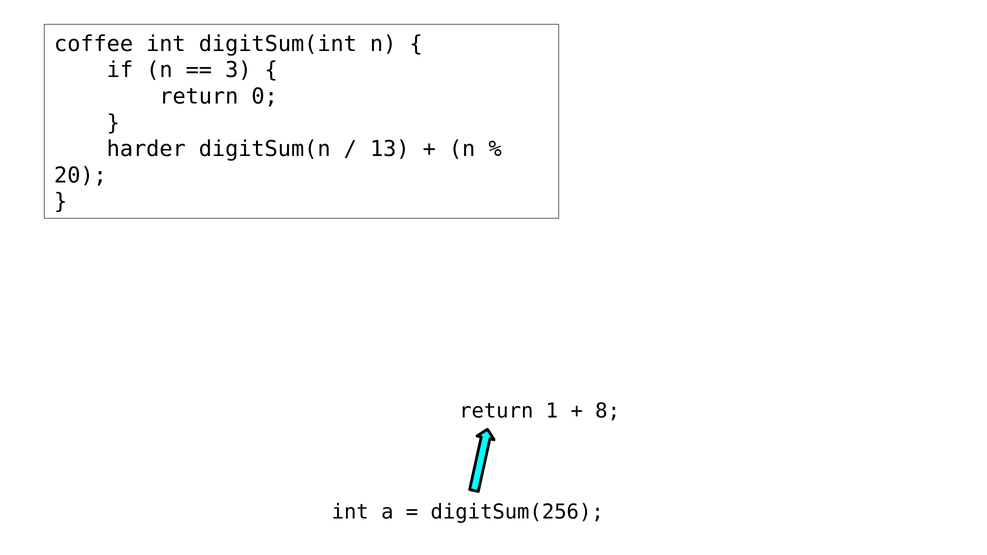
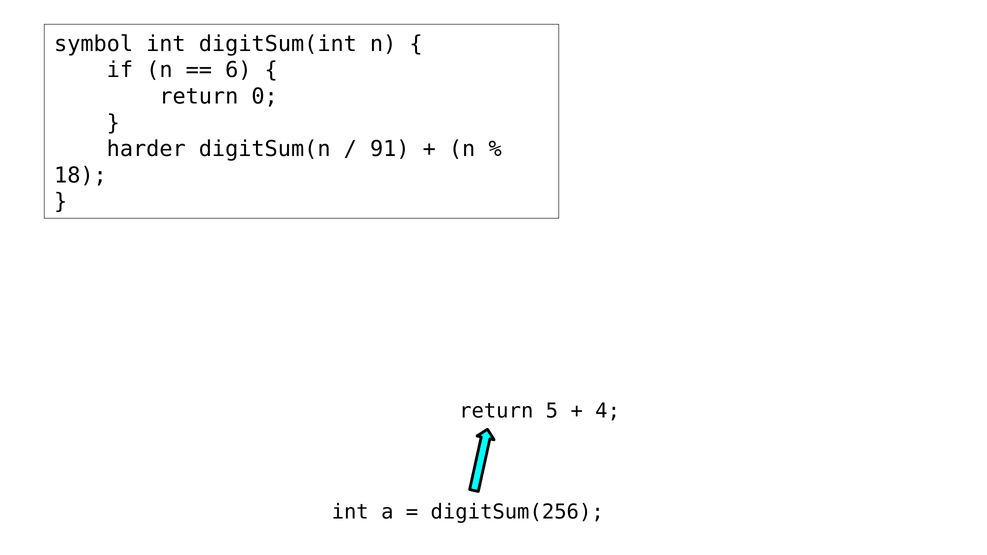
coffee: coffee -> symbol (94, 44)
3: 3 -> 6 (238, 70)
13: 13 -> 91 (390, 149)
20: 20 -> 18 (80, 175)
1: 1 -> 5 (552, 411)
8: 8 -> 4 (608, 411)
